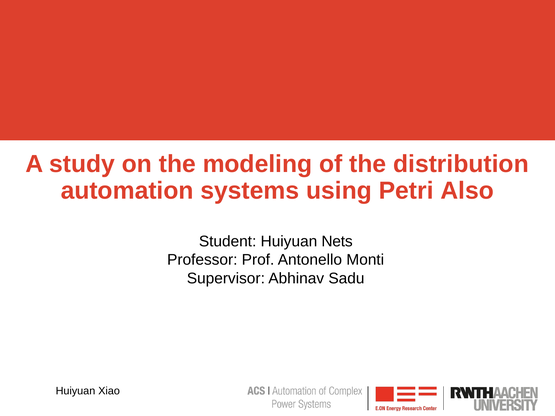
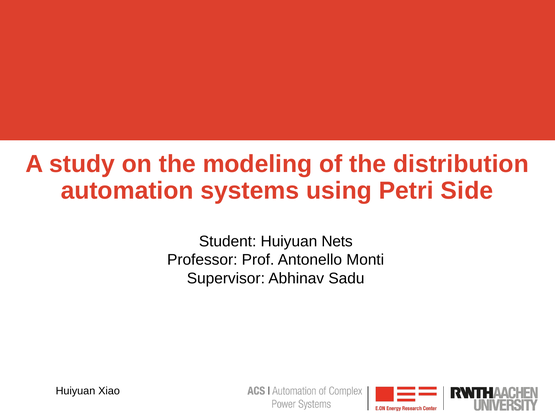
Also: Also -> Side (467, 191)
